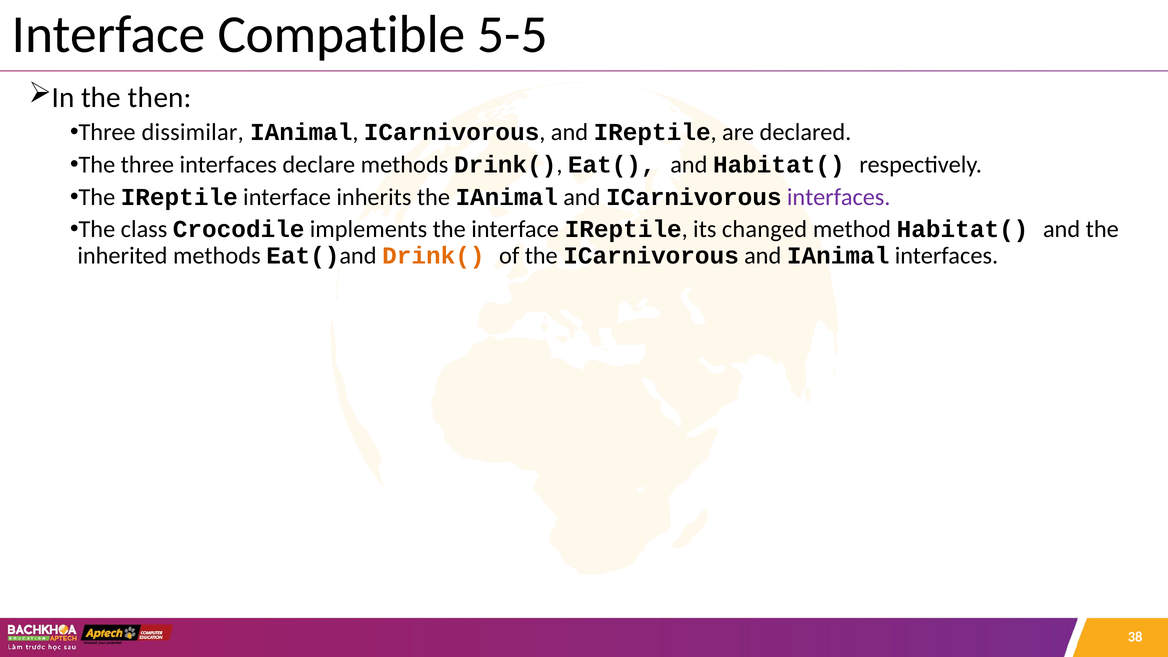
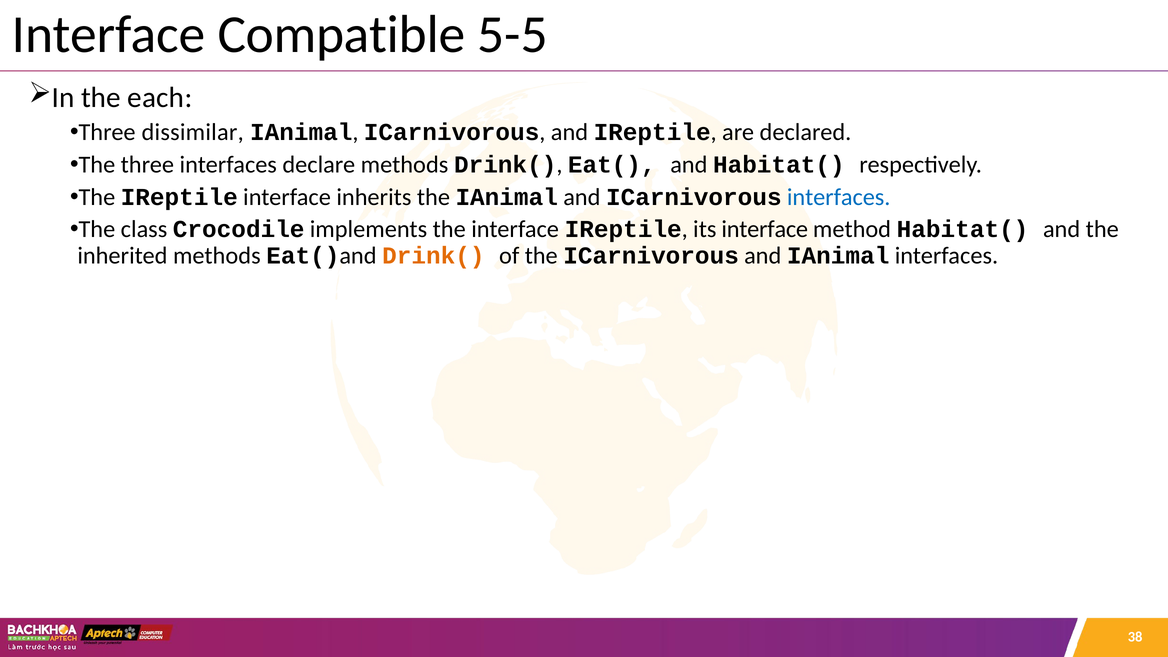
then: then -> each (160, 97)
interfaces colour: purple -> blue (839, 197)
its changed: changed -> interface (765, 229)
